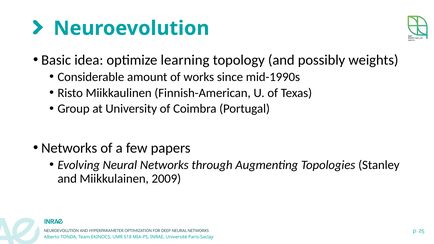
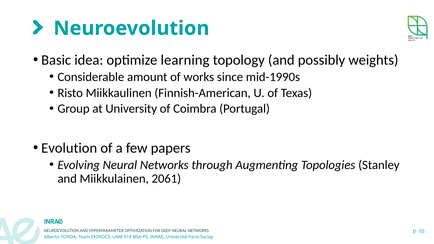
Networks: Networks -> Evolution (69, 148)
2009: 2009 -> 2061 (166, 179)
